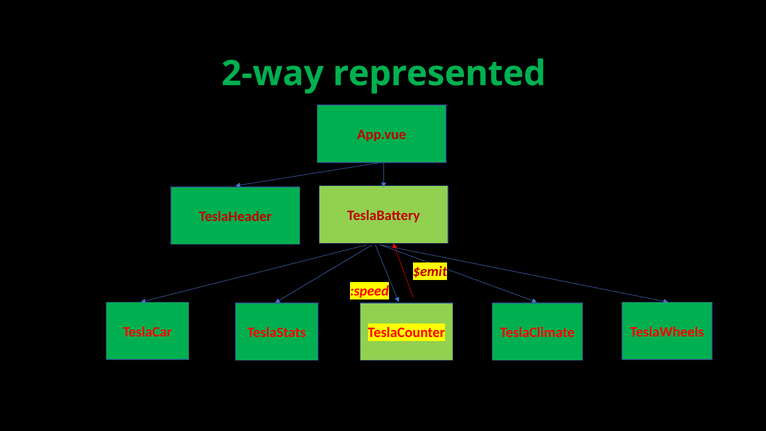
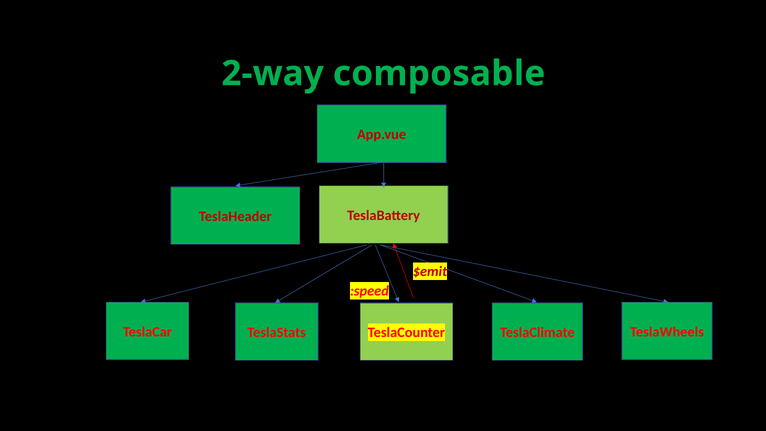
represented: represented -> composable (439, 74)
